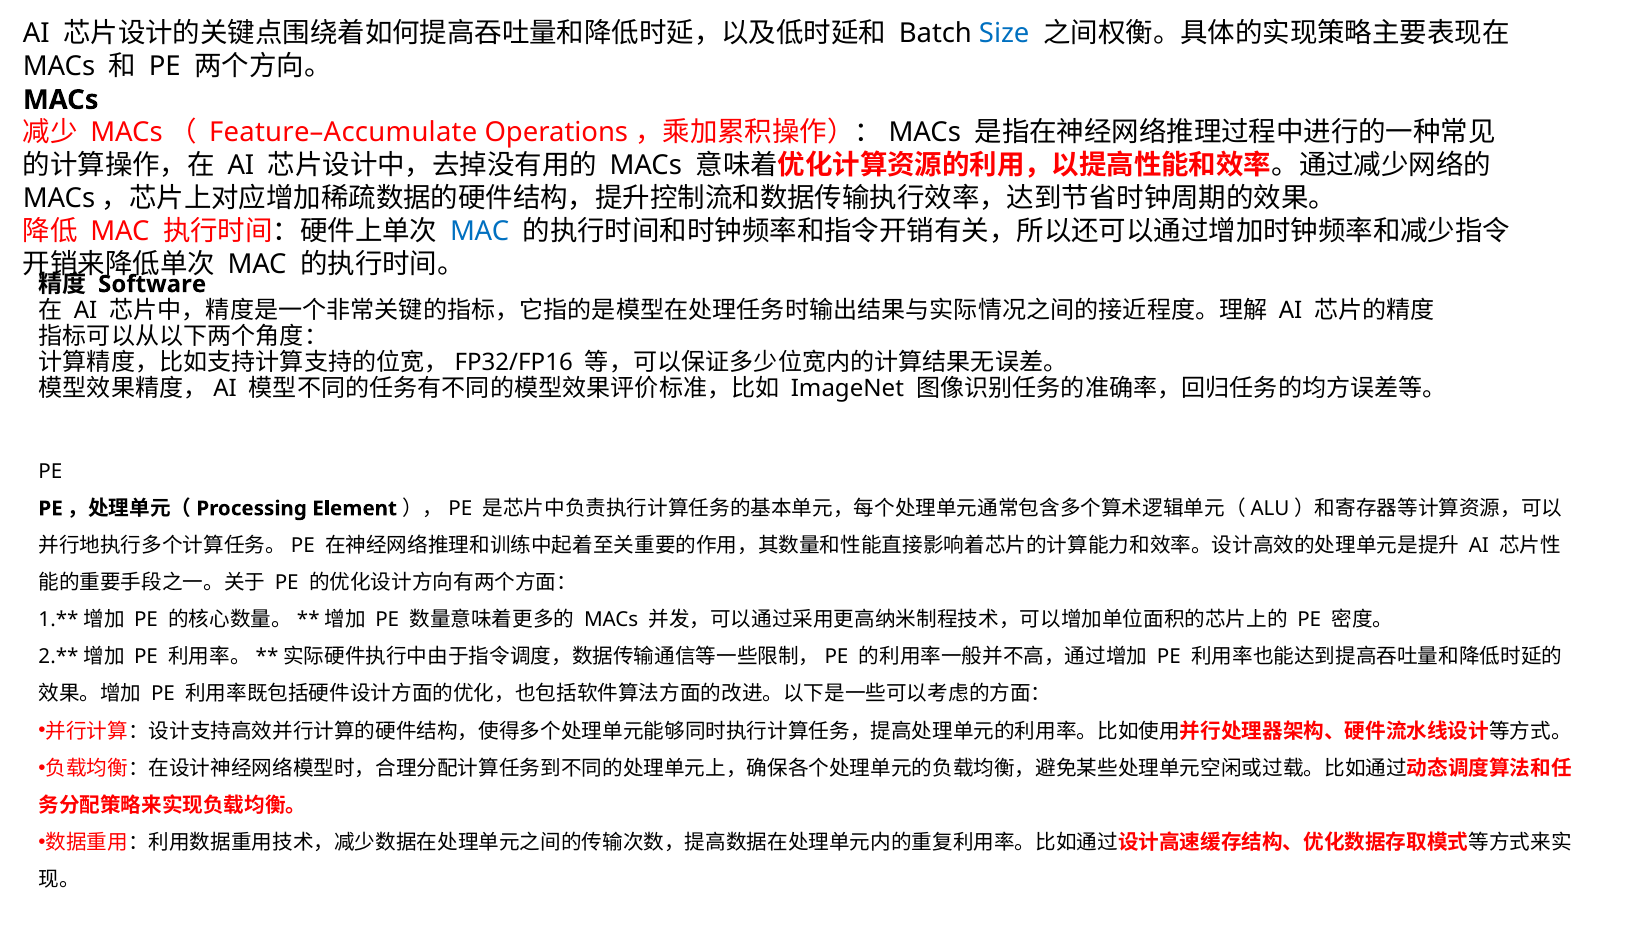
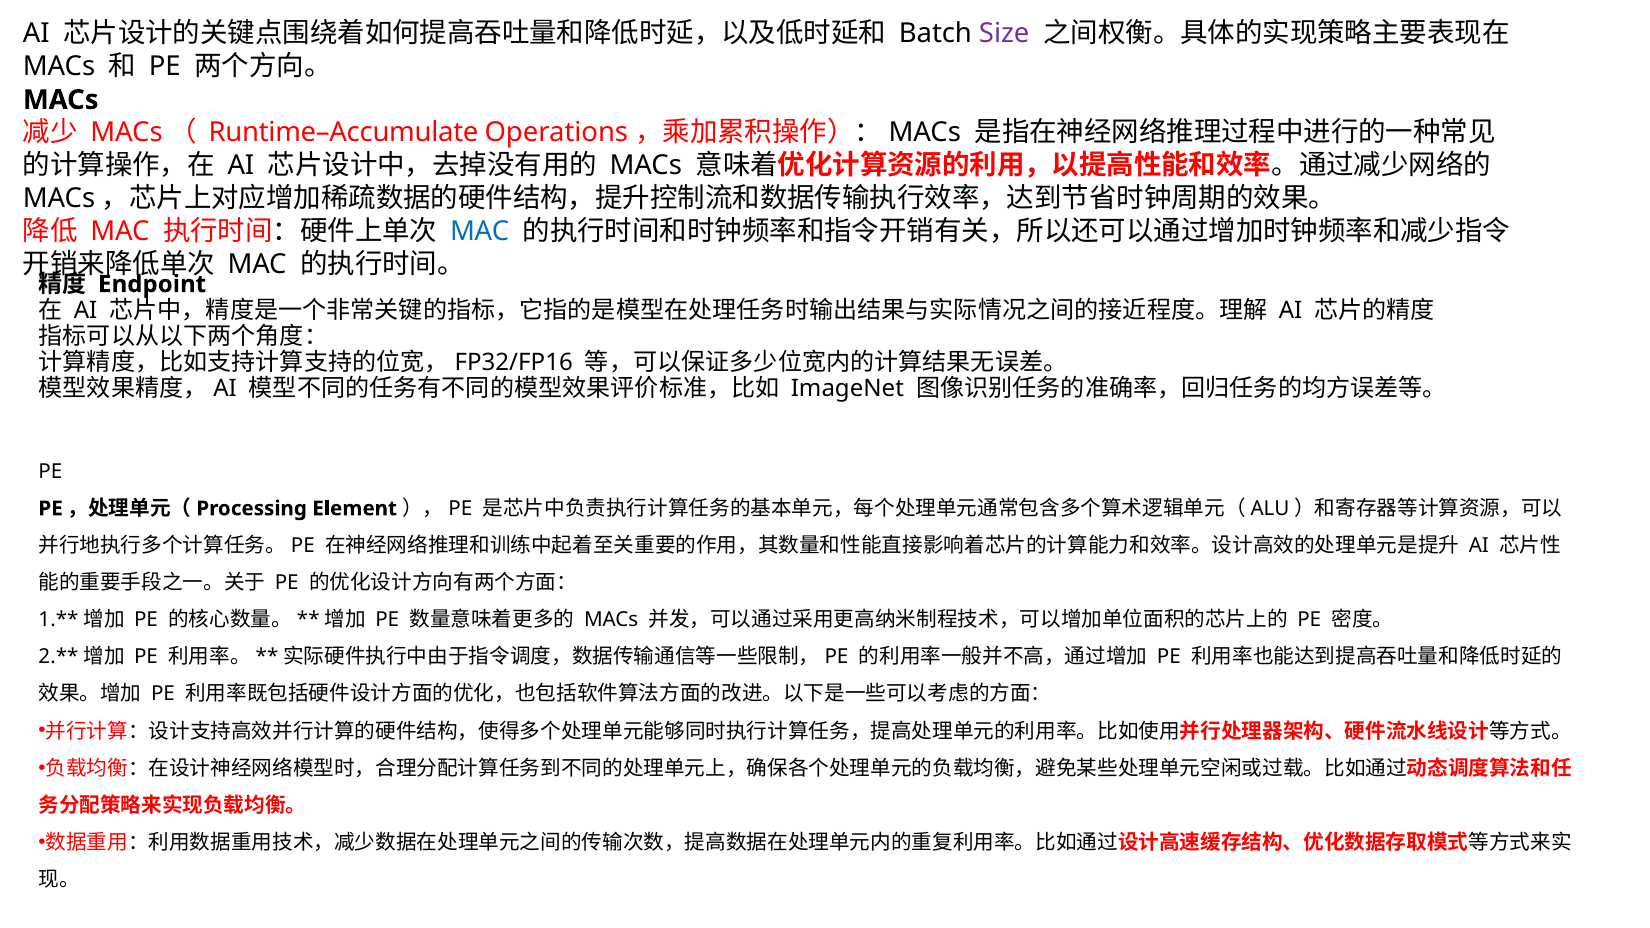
Size colour: blue -> purple (1004, 34)
Feature–Accumulate: Feature–Accumulate -> Runtime–Accumulate (344, 133)
Software: Software -> Endpoint (152, 284)
